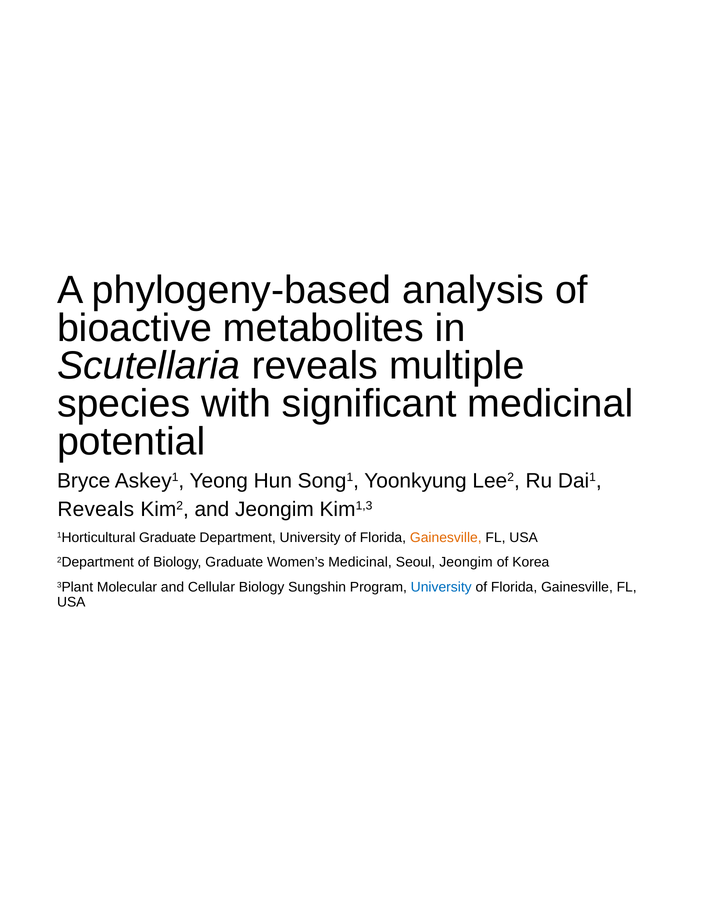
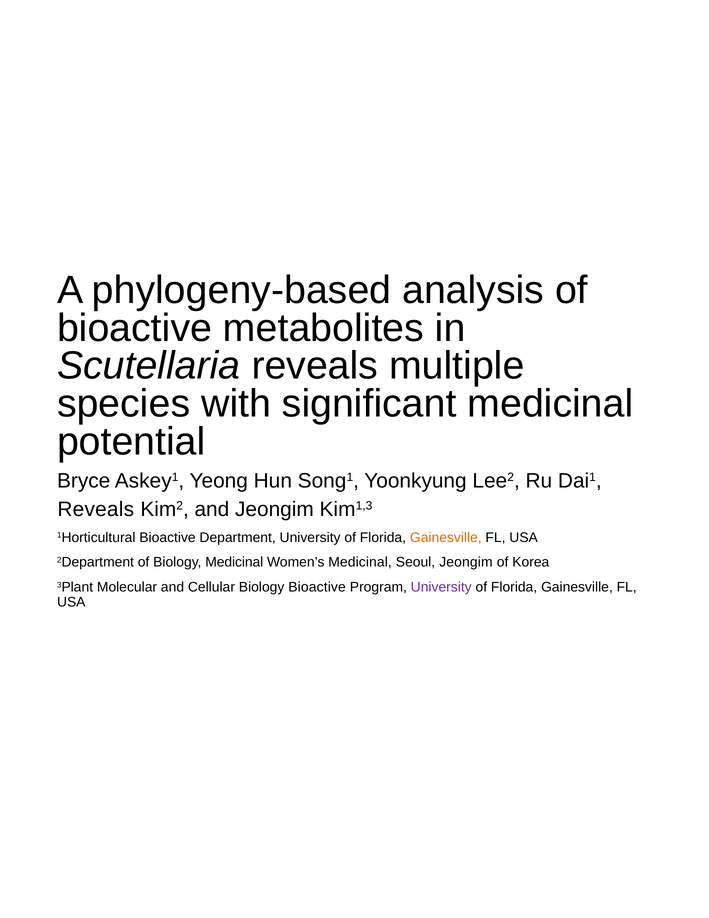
1Horticultural Graduate: Graduate -> Bioactive (168, 537)
Biology Graduate: Graduate -> Medicinal (234, 562)
Biology Sungshin: Sungshin -> Bioactive (317, 587)
University colour: blue -> purple (441, 587)
